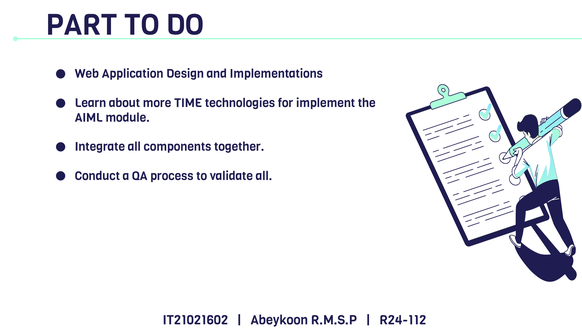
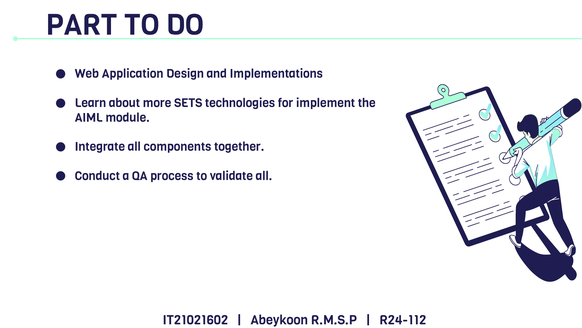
TIME: TIME -> SETS (188, 103)
